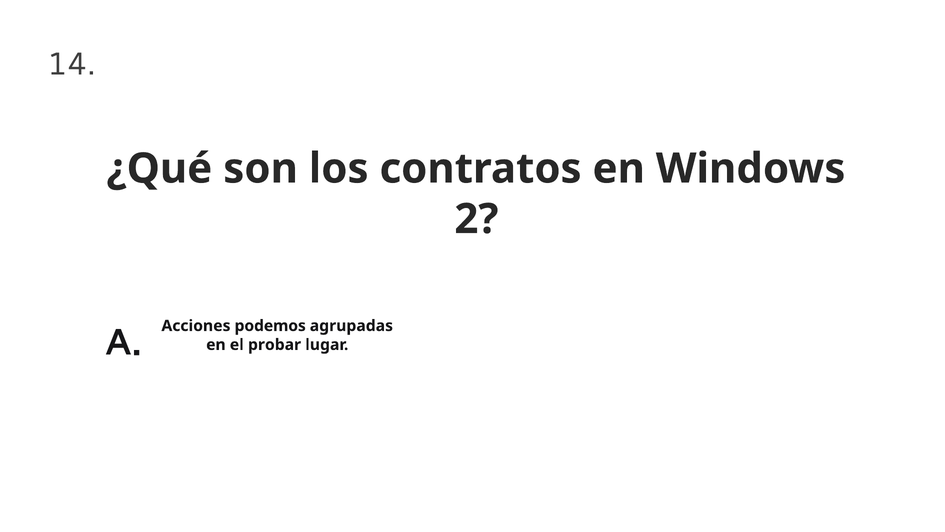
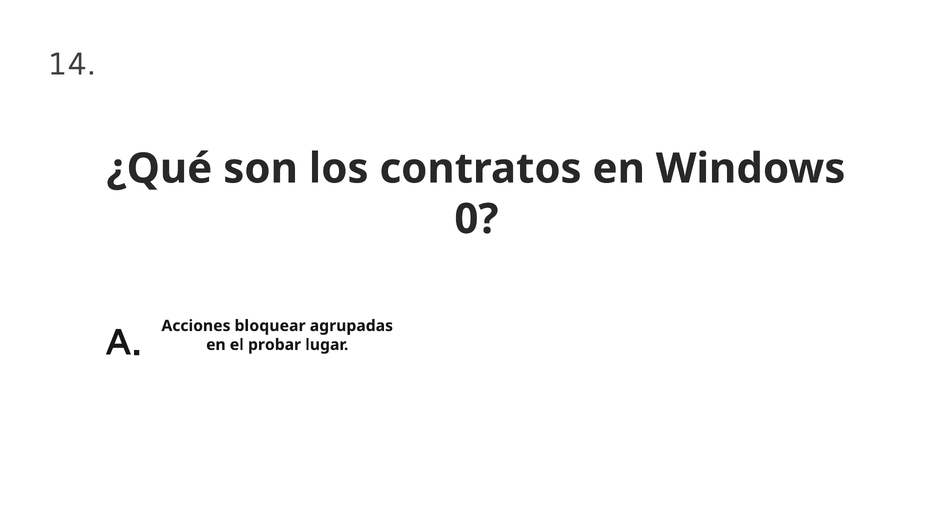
2: 2 -> 0 (476, 219)
podemos: podemos -> bloquear (270, 326)
